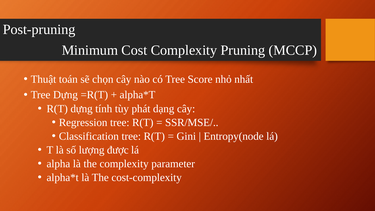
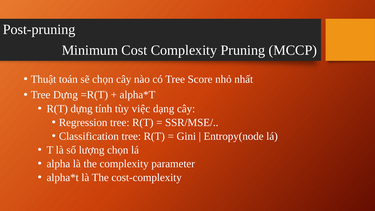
phát: phát -> việc (141, 109)
lượng được: được -> chọn (118, 150)
